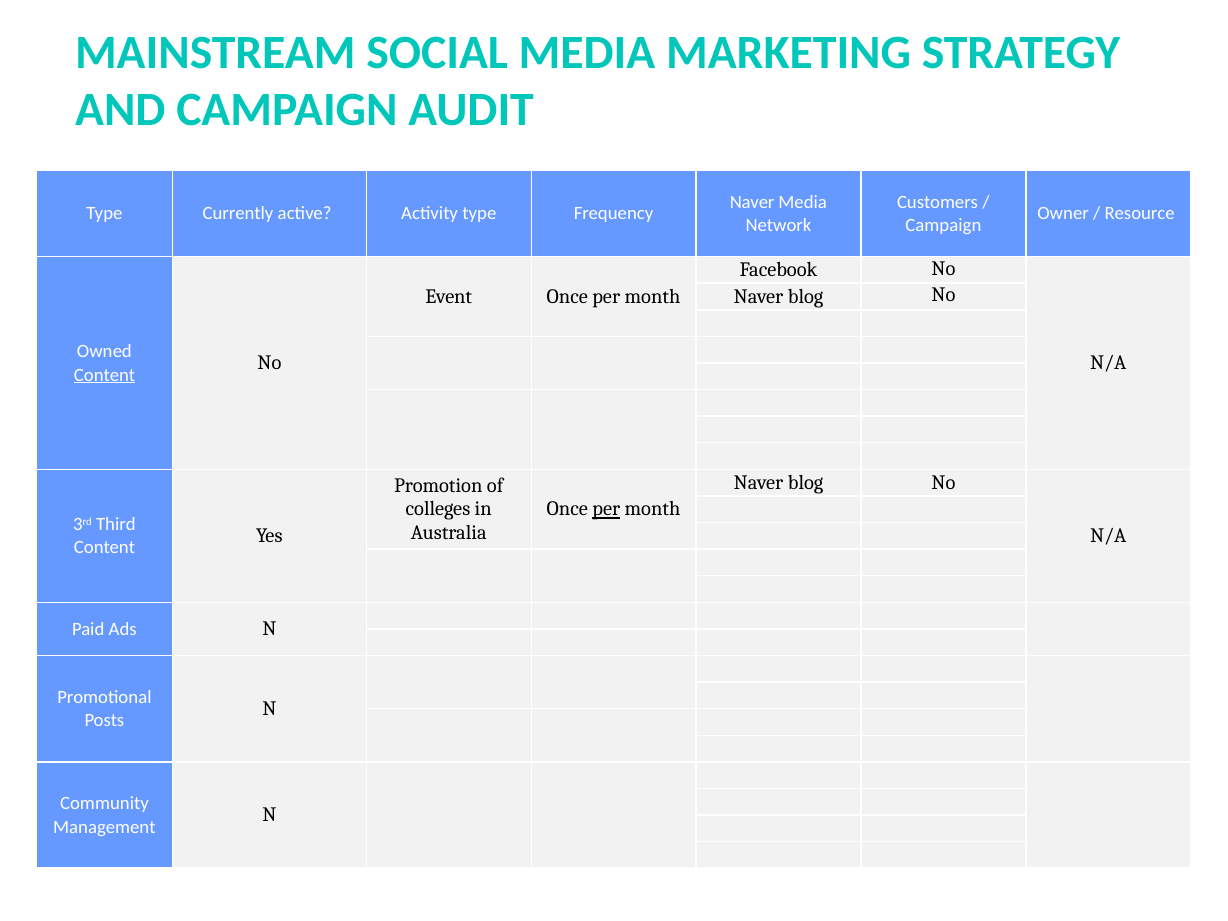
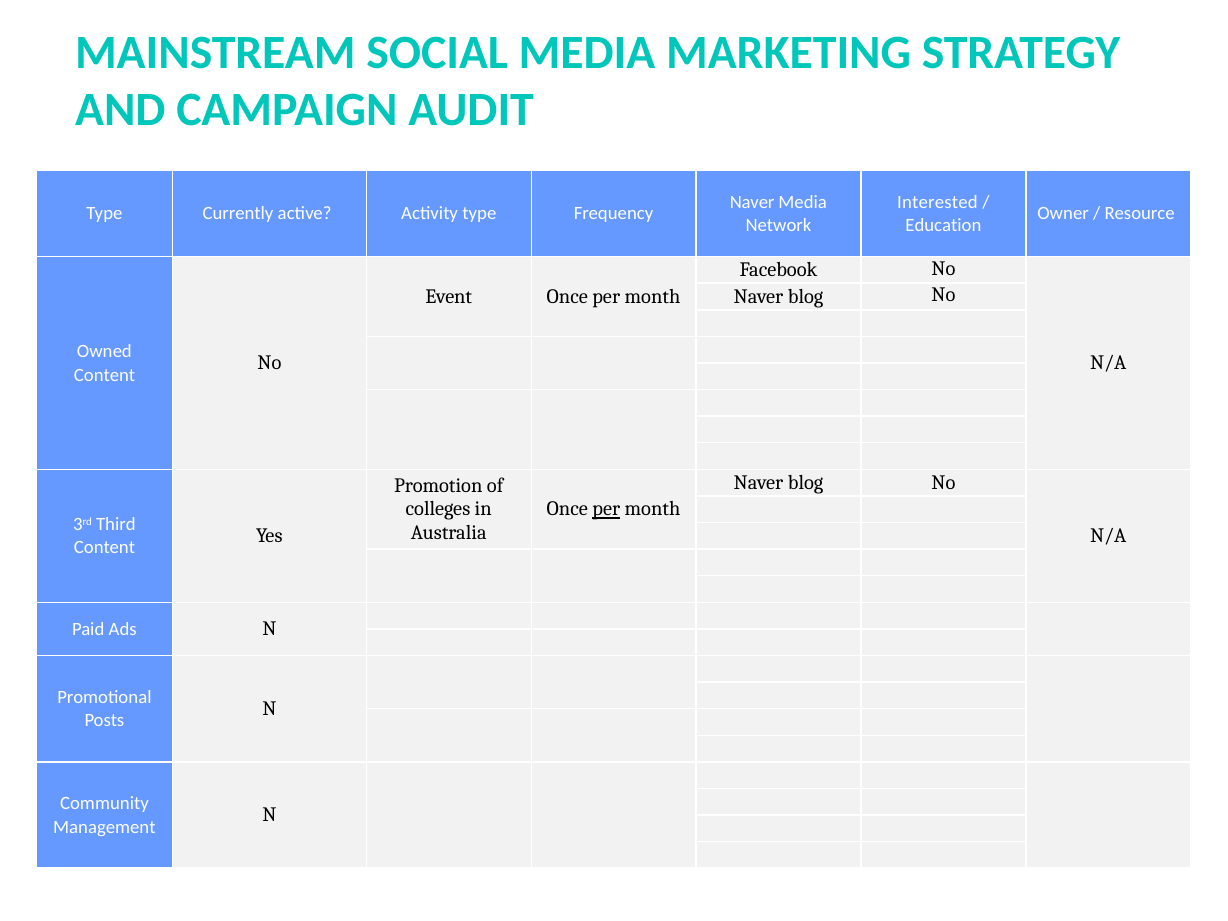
Customers: Customers -> Interested (937, 202)
Campaign: Campaign -> Education (943, 225)
Content underline: present -> none (105, 375)
